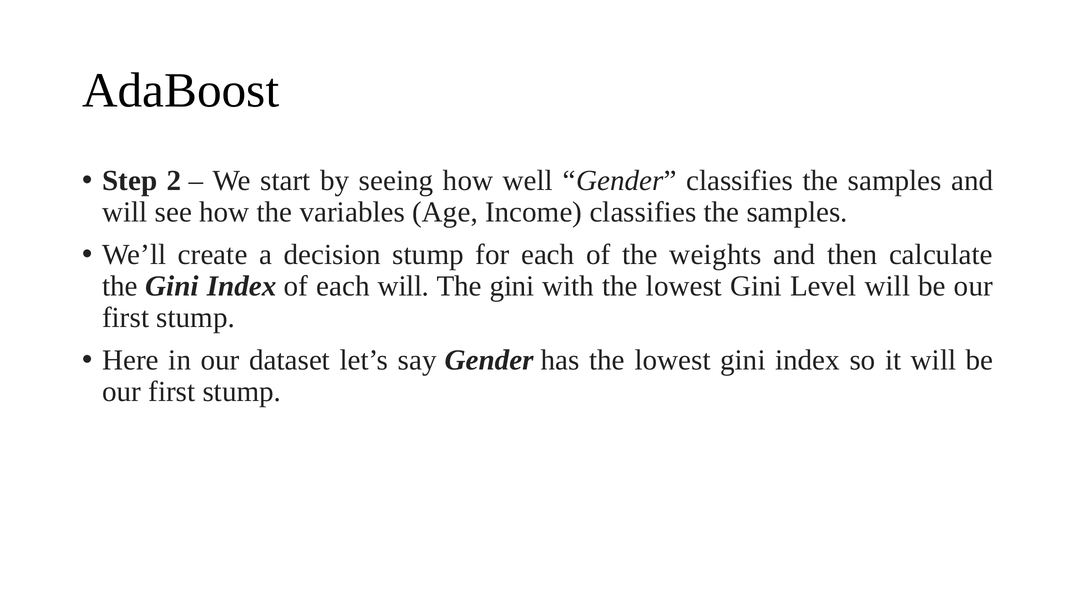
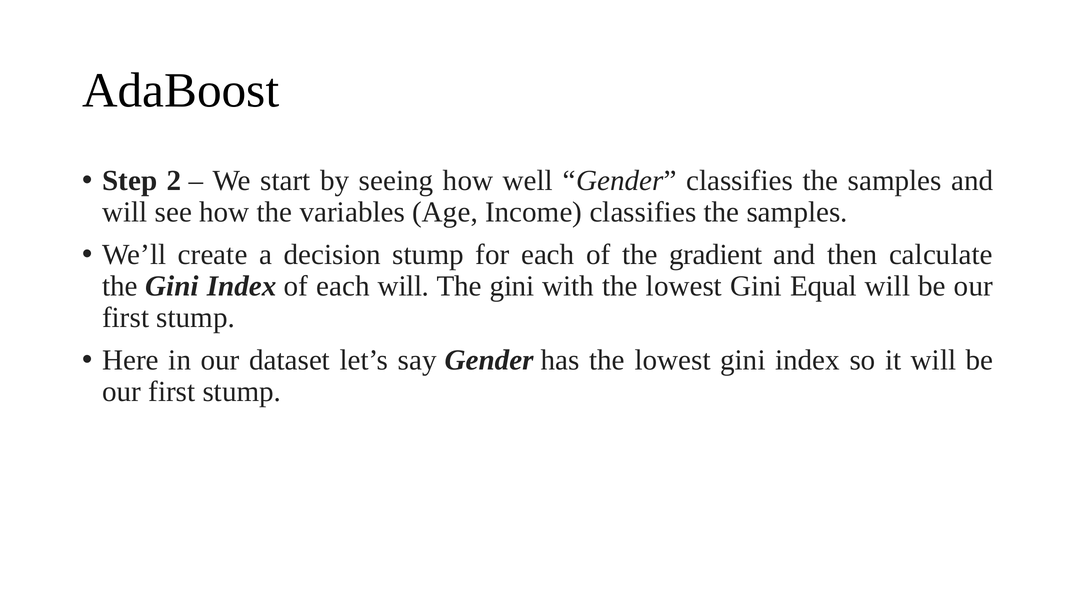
weights: weights -> gradient (716, 255)
Level: Level -> Equal (824, 286)
